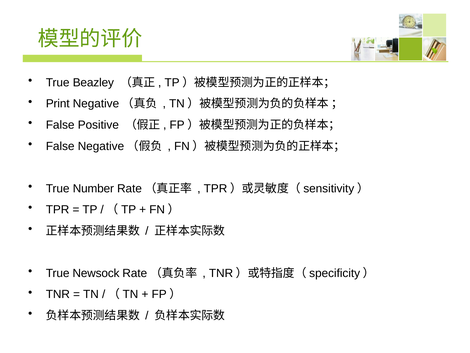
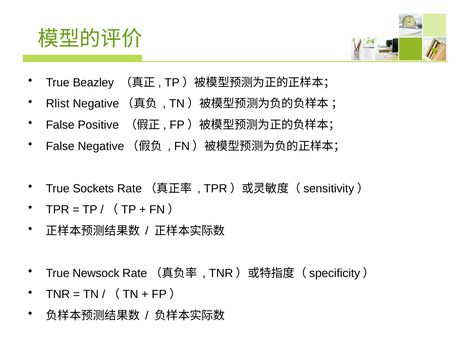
Print: Print -> Rlist (58, 104)
Number: Number -> Sockets (93, 188)
